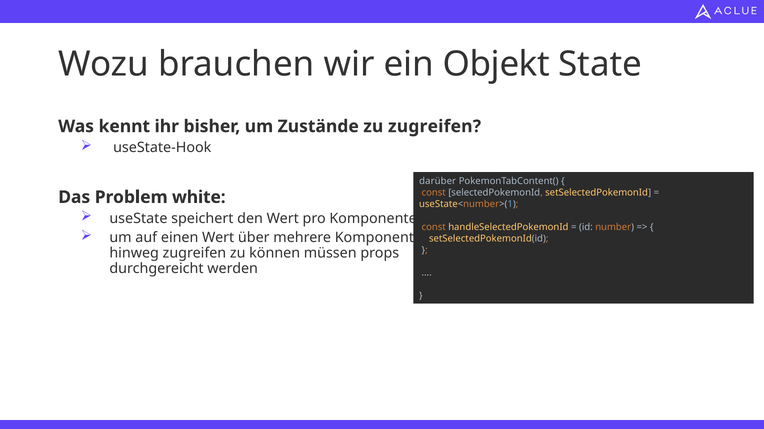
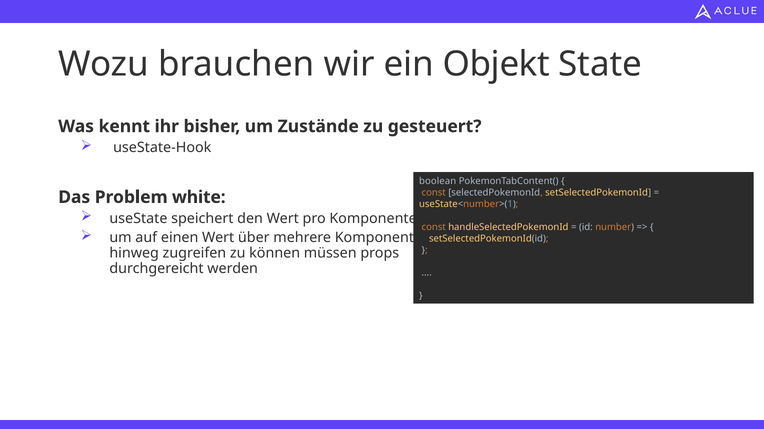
zu zugreifen: zugreifen -> gesteuert (435, 127)
darüber: darüber -> boolean (438, 182)
